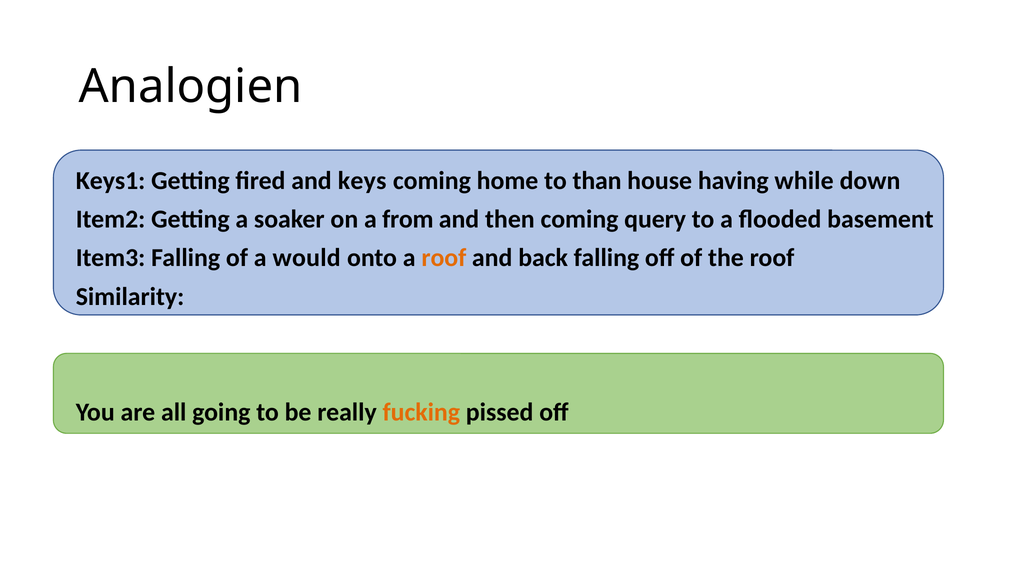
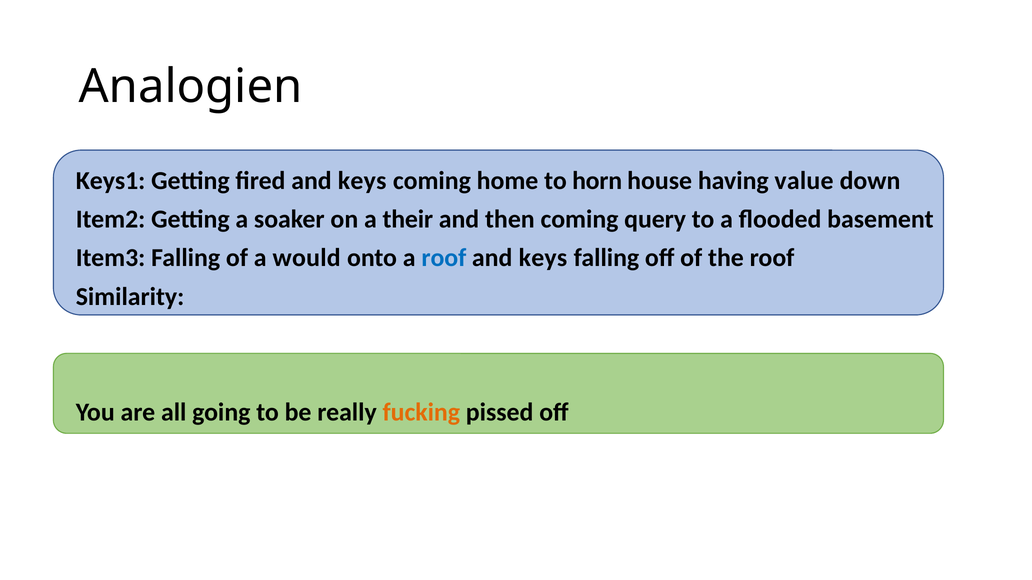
than: than -> horn (597, 181)
while: while -> value (804, 181)
from: from -> their (408, 220)
roof colour: orange -> blue (444, 258)
back: back -> keys (543, 258)
